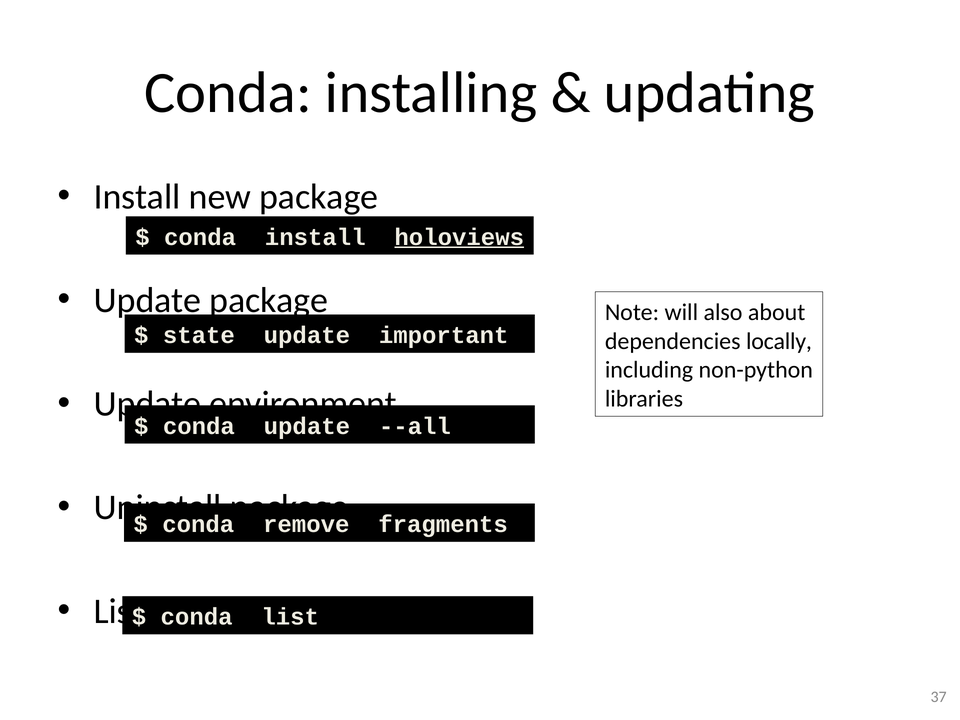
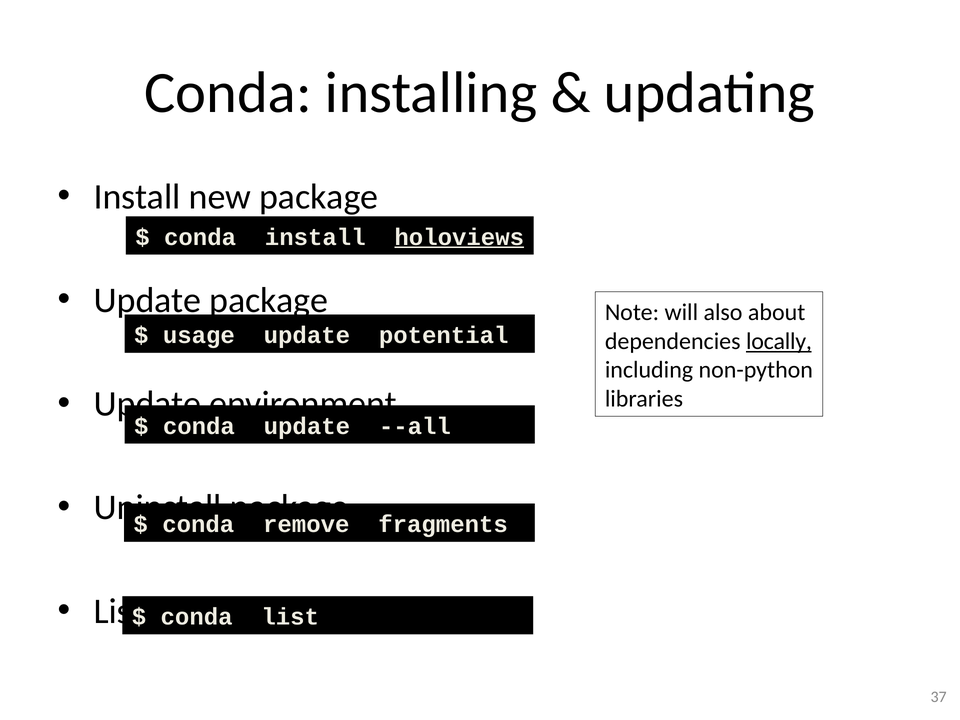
state: state -> usage (199, 335)
important: important -> potential (444, 335)
locally underline: none -> present (779, 341)
